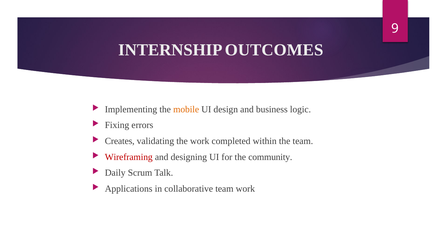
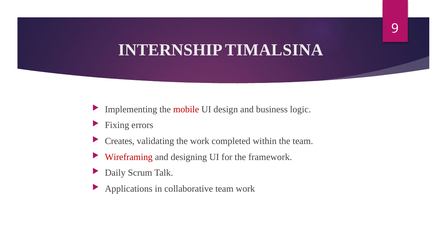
OUTCOMES: OUTCOMES -> TIMALSINA (274, 50)
mobile colour: orange -> red (186, 109)
community: community -> framework (270, 157)
